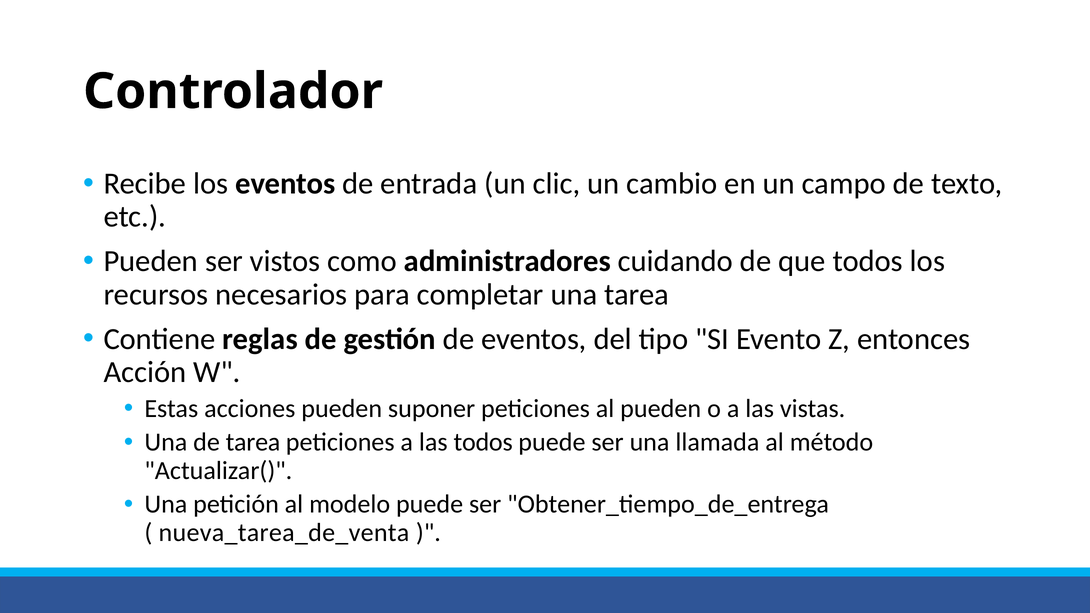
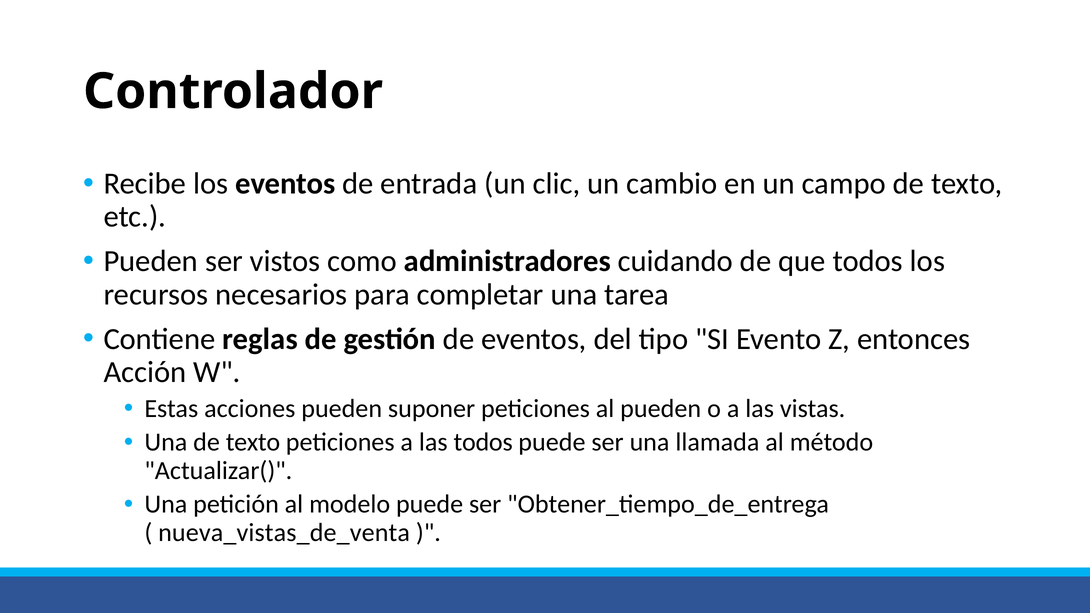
Una de tarea: tarea -> texto (253, 442)
nueva_tarea_de_venta: nueva_tarea_de_venta -> nueva_vistas_de_venta (284, 533)
